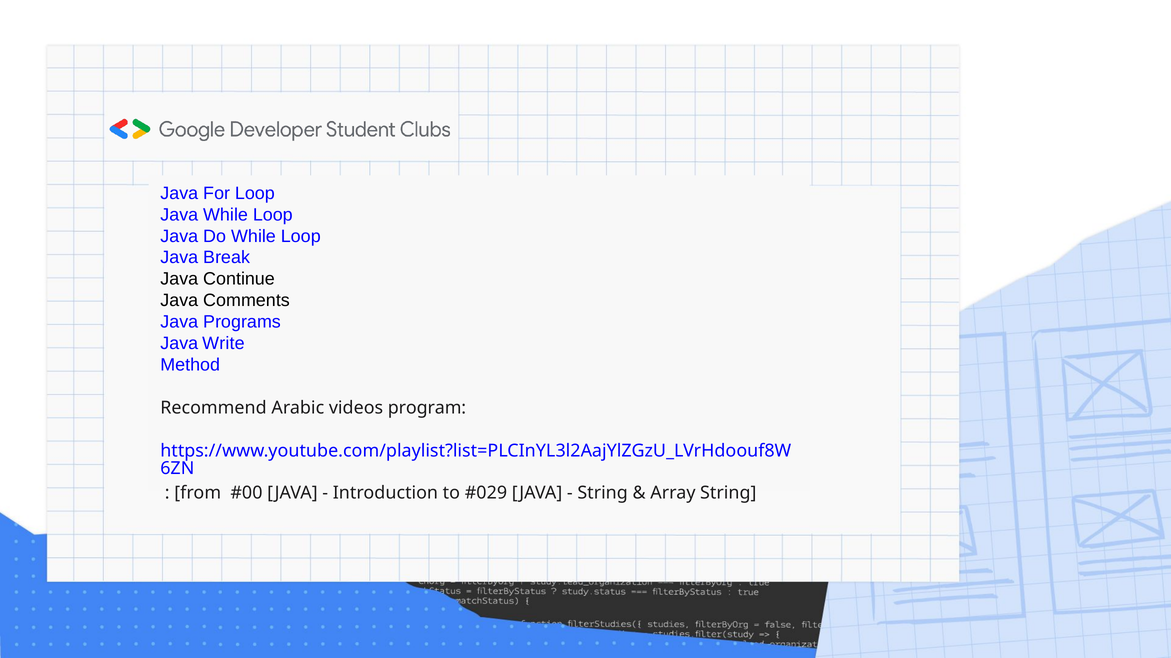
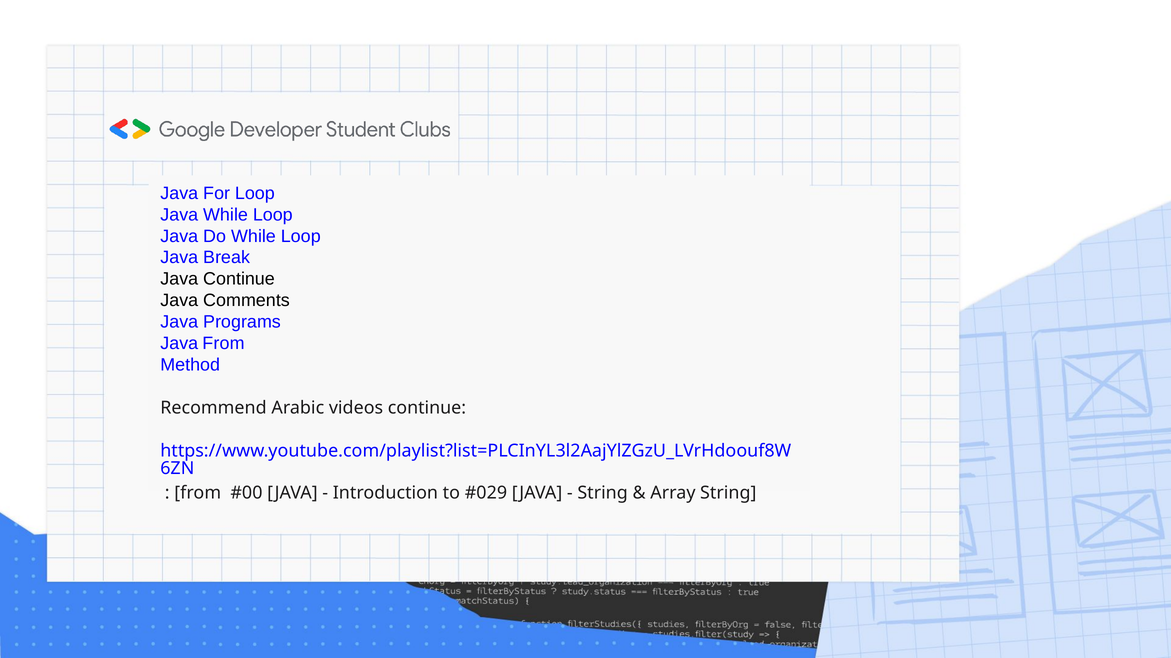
Java Write: Write -> From (223, 344)
videos program: program -> continue (427, 408)
